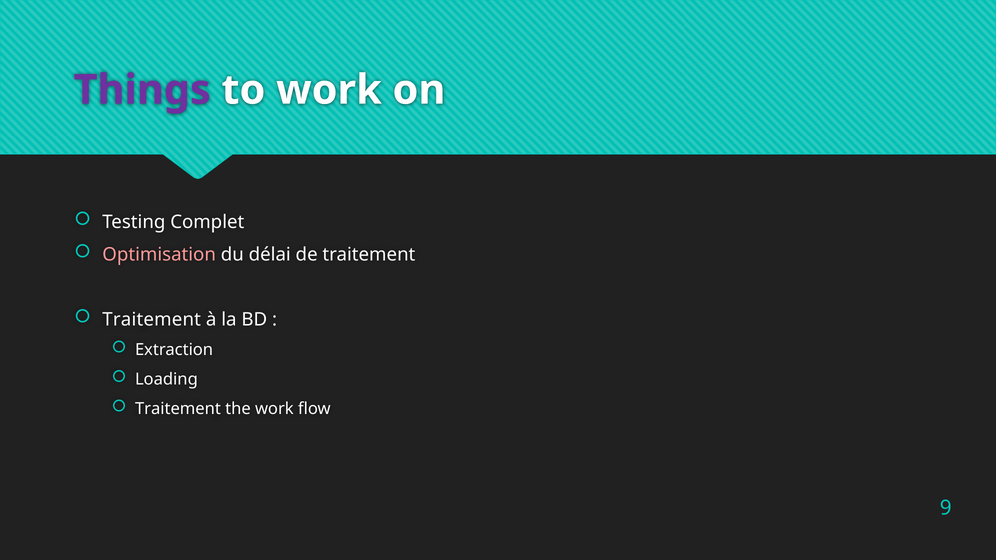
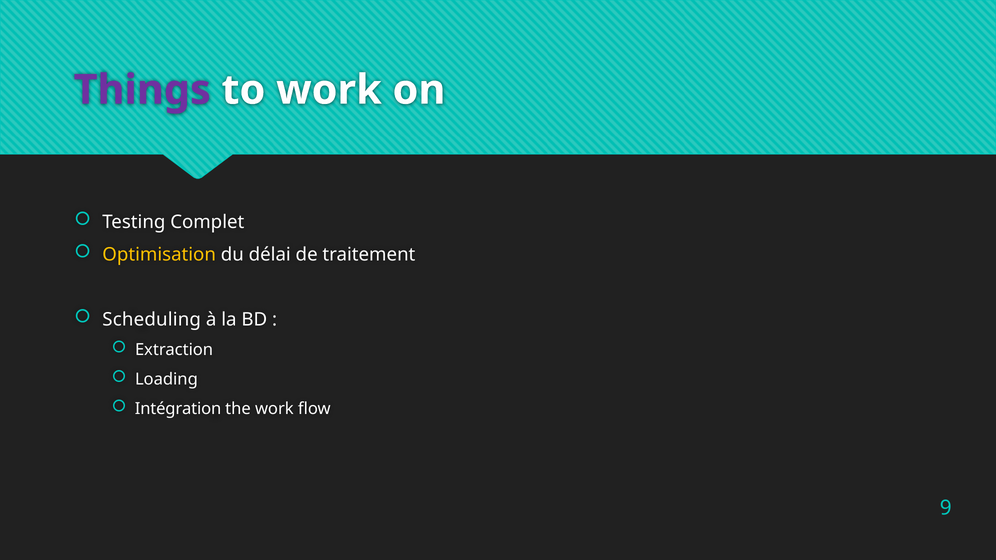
Optimisation colour: pink -> yellow (159, 255)
Traitement: Traitement -> Scheduling (152, 320)
Traitement: Traitement -> Intégration (178, 409)
